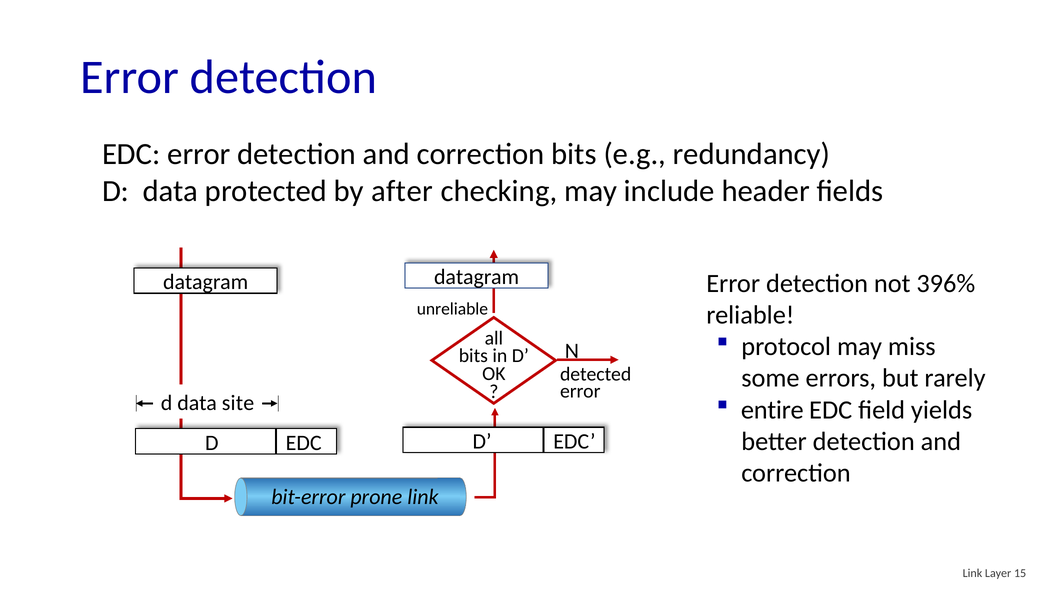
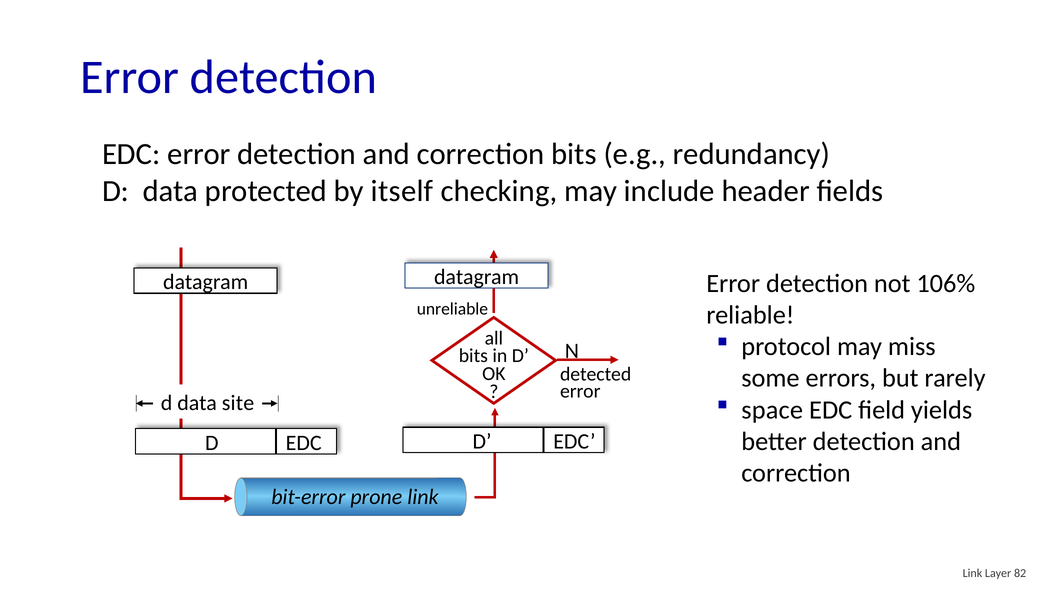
after: after -> itself (402, 191)
396%: 396% -> 106% (946, 283)
entire: entire -> space (772, 410)
15: 15 -> 82 (1020, 573)
